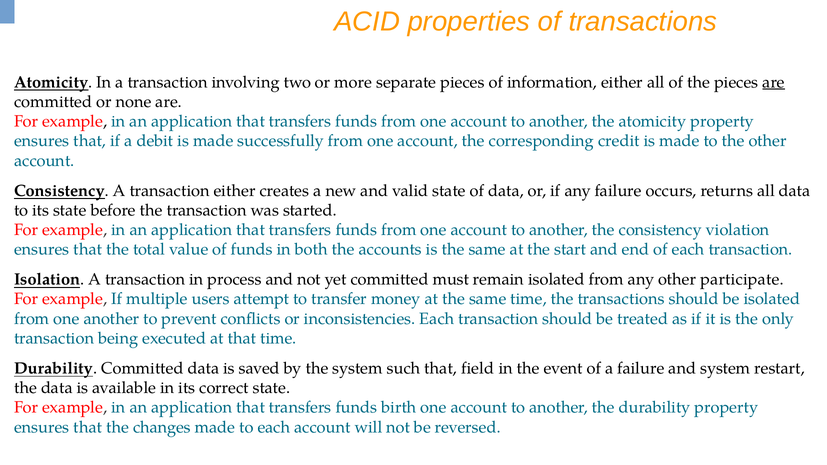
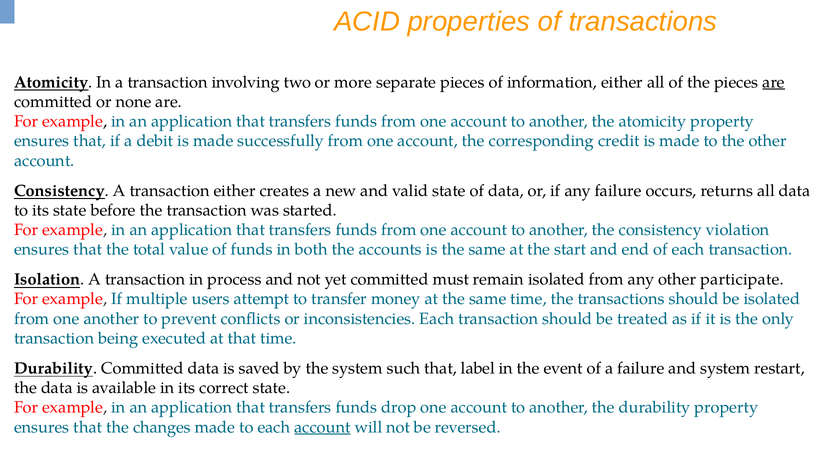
field: field -> label (478, 368)
birth: birth -> drop (399, 408)
account underline: none -> present (322, 427)
